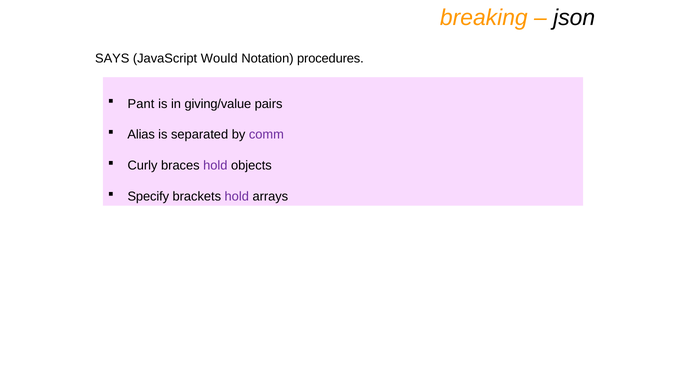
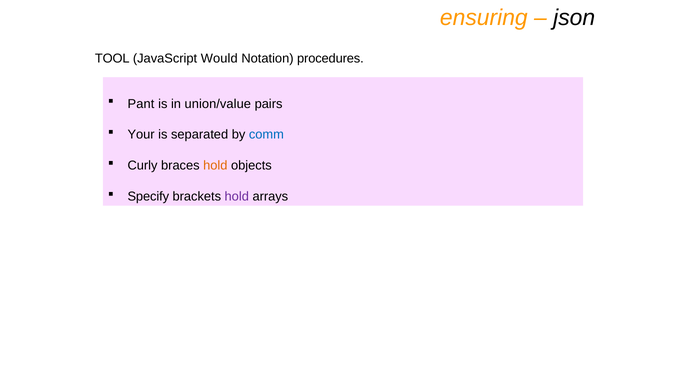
breaking: breaking -> ensuring (484, 18)
SAYS: SAYS -> TOOL (112, 58)
giving/value: giving/value -> union/value (218, 104)
Alias: Alias -> Your (141, 135)
comm colour: purple -> blue (266, 135)
hold colour: purple -> orange (215, 165)
